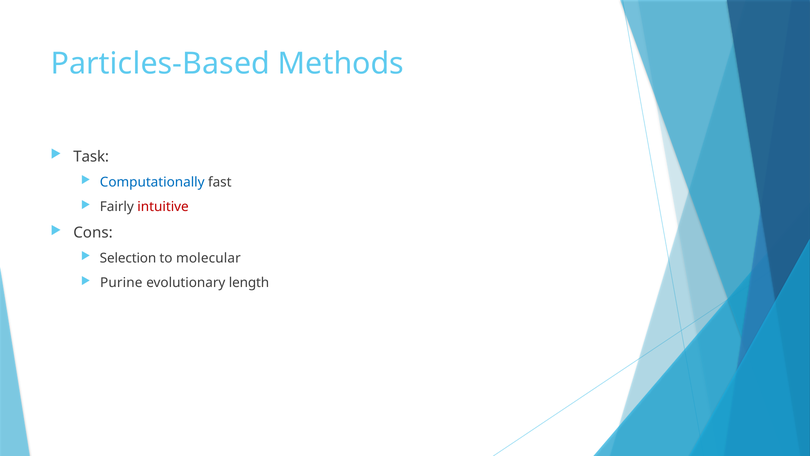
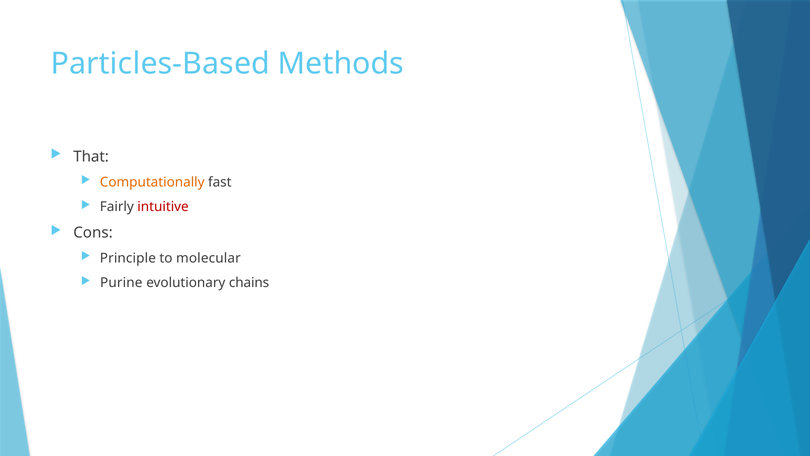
Task: Task -> That (91, 156)
Computationally colour: blue -> orange (152, 182)
Selection: Selection -> Principle (128, 258)
length: length -> chains (249, 283)
